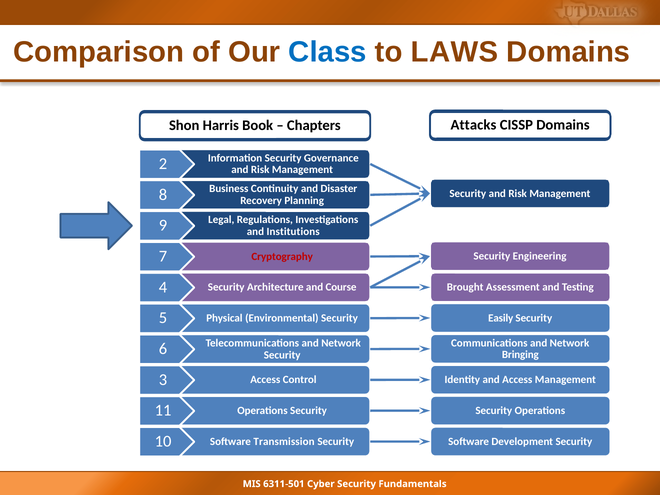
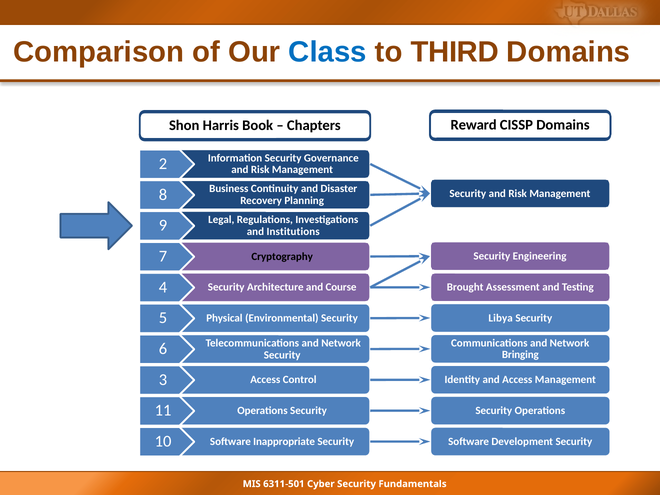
LAWS: LAWS -> THIRD (455, 52)
Attacks: Attacks -> Reward (474, 125)
Cryptography colour: red -> black (282, 256)
Easily: Easily -> Libya (501, 318)
Transmission: Transmission -> Inappropriate (284, 442)
